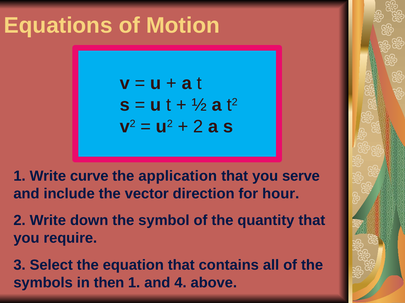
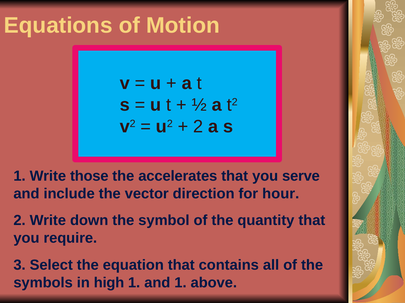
curve: curve -> those (89, 176)
application: application -> accelerates (178, 176)
then: then -> high (109, 283)
and 4: 4 -> 1 (180, 283)
